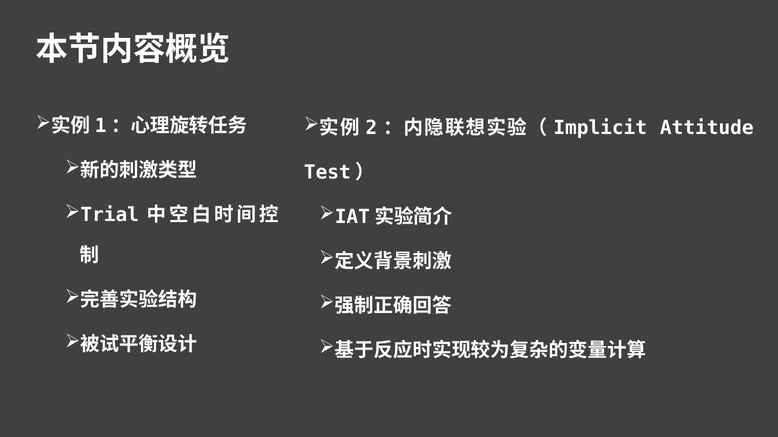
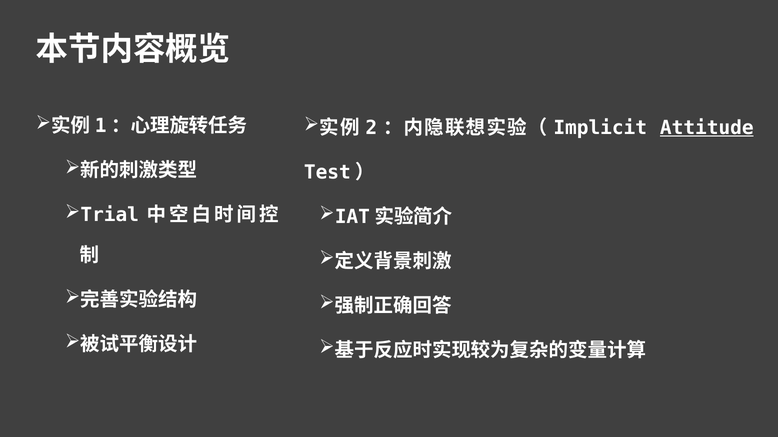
Attitude underline: none -> present (707, 128)
